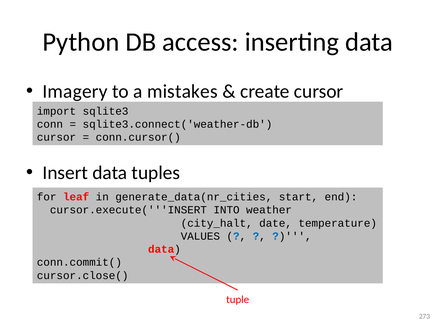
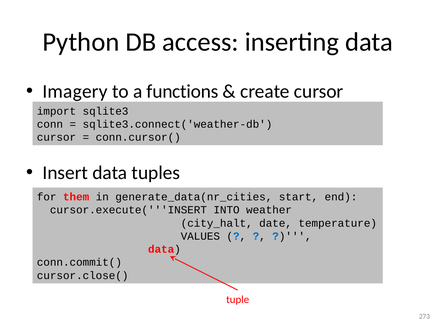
mistakes: mistakes -> functions (183, 91)
leaf: leaf -> them (76, 197)
